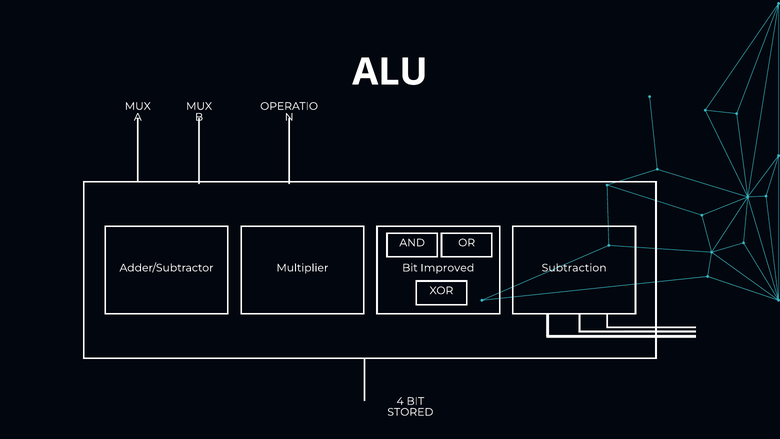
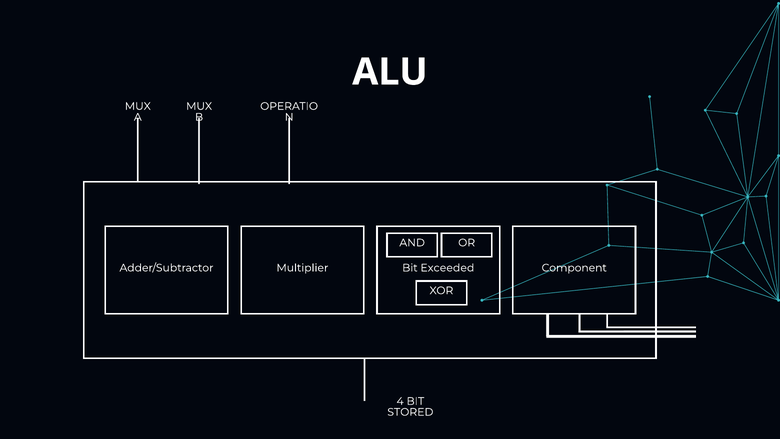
Improved: Improved -> Exceeded (447, 268)
Subtraction: Subtraction -> Component (574, 268)
